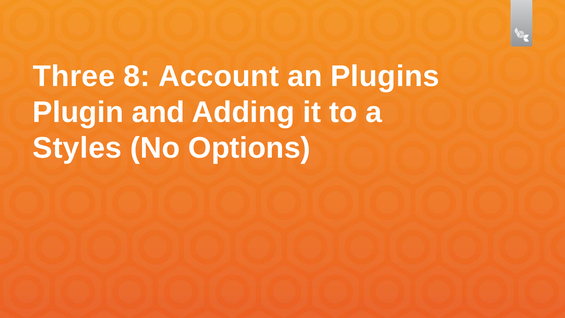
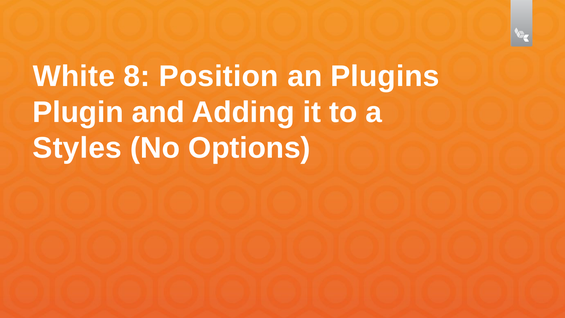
Three: Three -> White (74, 76)
Account: Account -> Position (219, 76)
